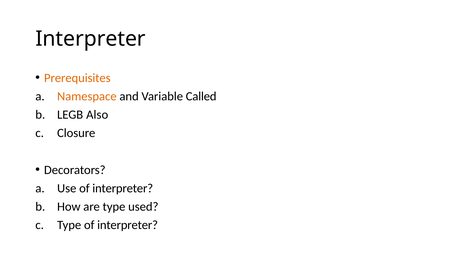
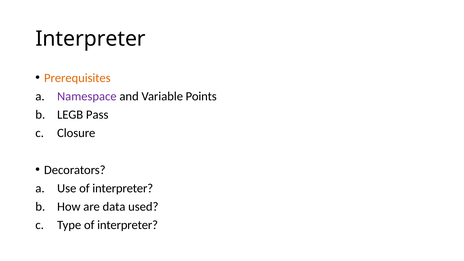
Namespace colour: orange -> purple (87, 96)
Called: Called -> Points (201, 96)
Also: Also -> Pass (97, 115)
are type: type -> data (114, 207)
